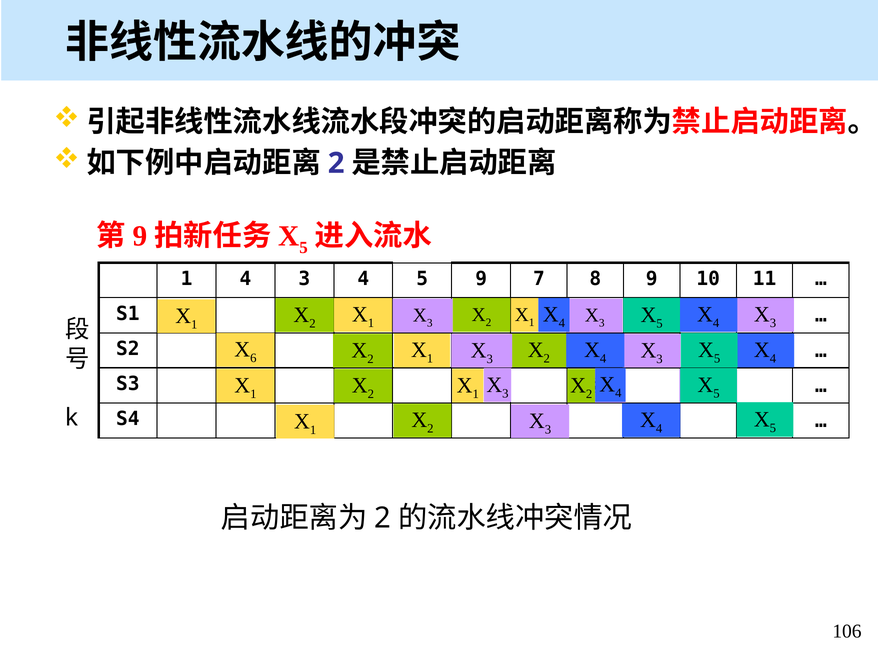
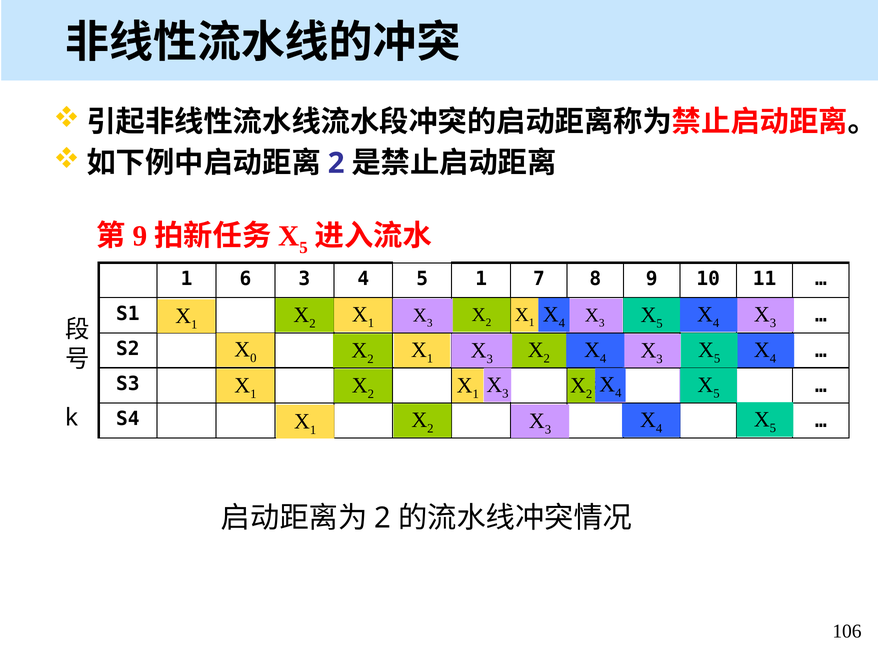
1 4: 4 -> 6 (245, 279)
5 9: 9 -> 1 (481, 279)
6: 6 -> 0 (253, 358)
